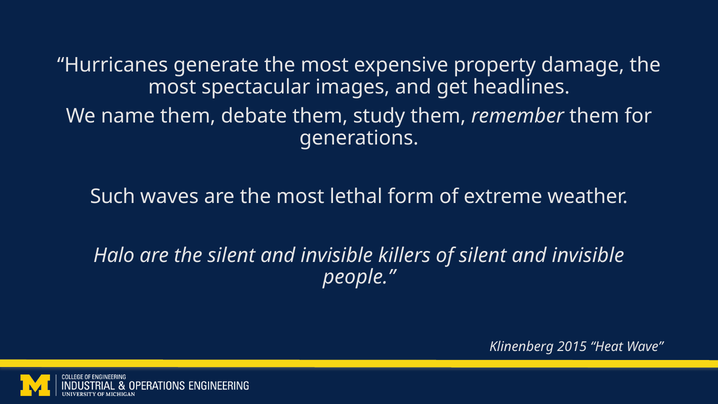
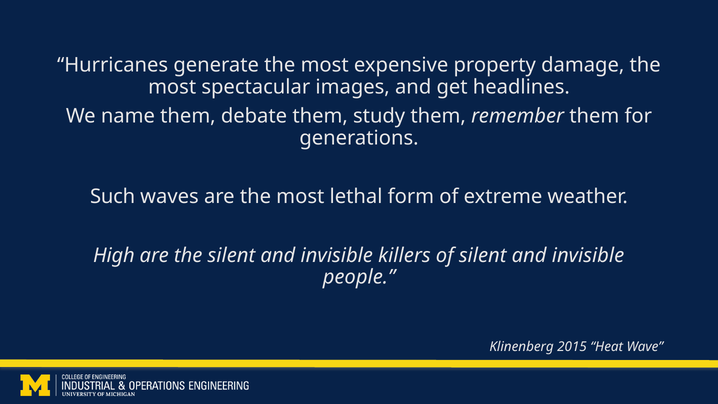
Halo: Halo -> High (114, 255)
